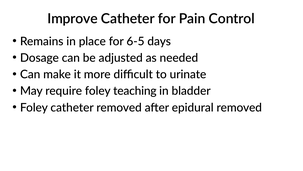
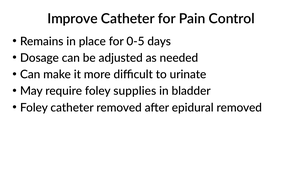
6-5: 6-5 -> 0-5 (135, 41)
teaching: teaching -> supplies (135, 91)
